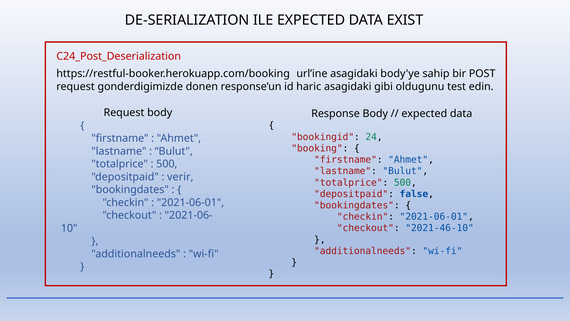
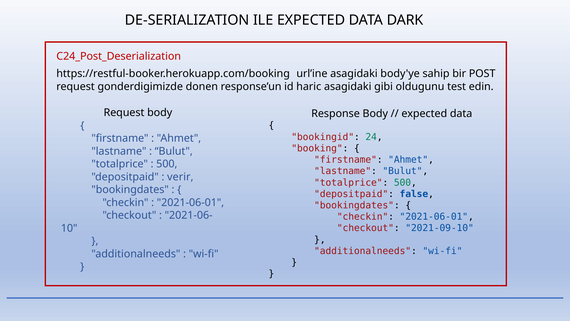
EXIST: EXIST -> DARK (405, 20)
2021-46-10: 2021-46-10 -> 2021-09-10 (440, 228)
